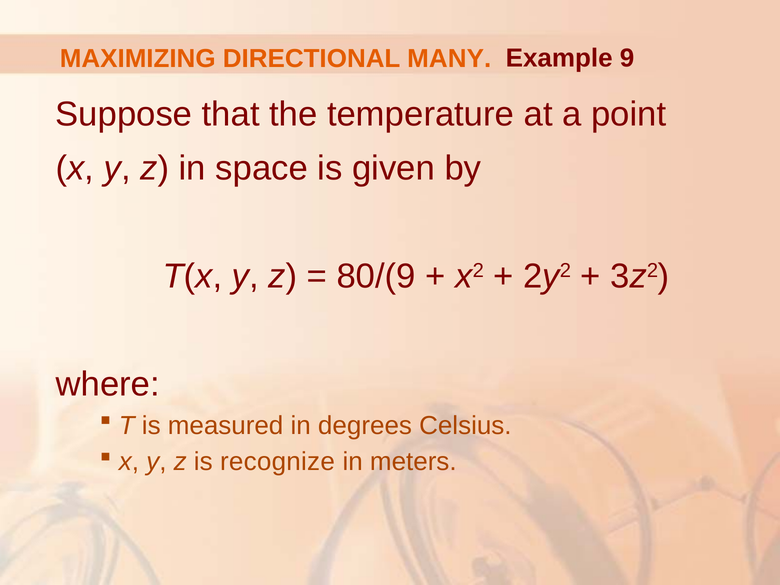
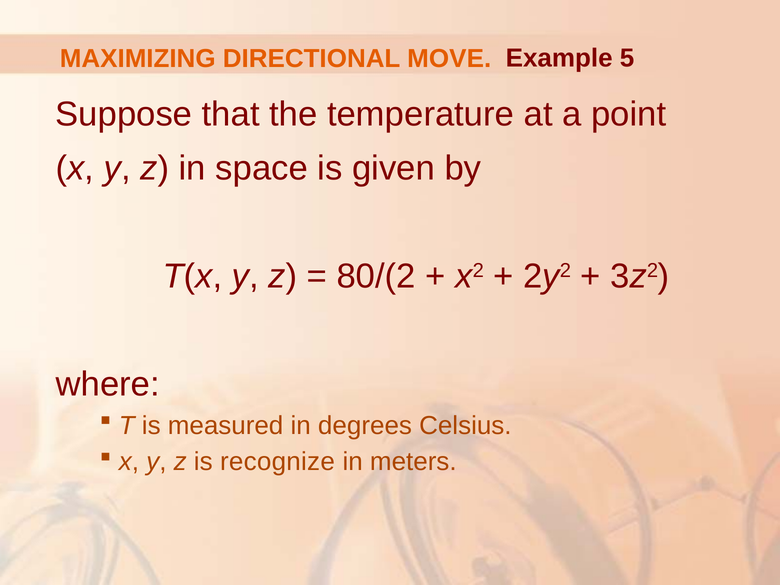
9: 9 -> 5 (627, 58)
MANY: MANY -> MOVE (449, 58)
80/(9: 80/(9 -> 80/(2 (376, 276)
